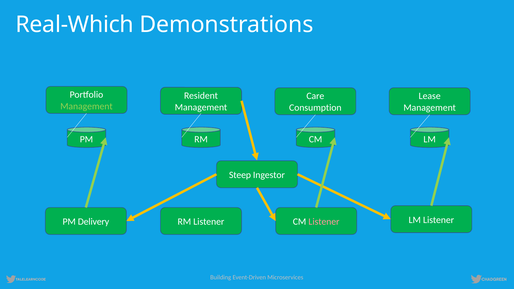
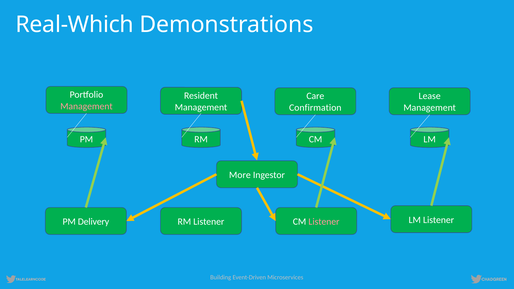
Management colour: light green -> pink (86, 106)
Consumption: Consumption -> Confirmation (315, 108)
Steep: Steep -> More (240, 175)
